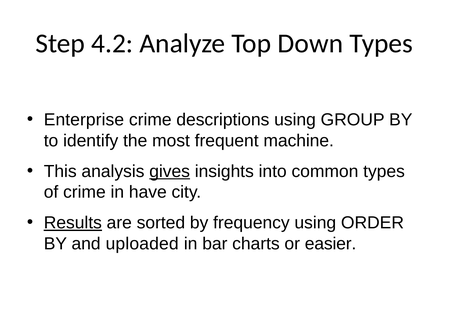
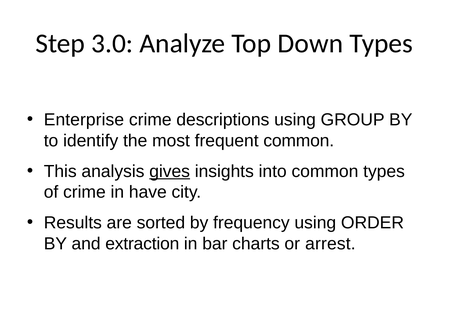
4.2: 4.2 -> 3.0 (112, 43)
frequent machine: machine -> common (299, 141)
Results underline: present -> none (73, 223)
uploaded: uploaded -> extraction (142, 244)
easier: easier -> arrest (330, 244)
